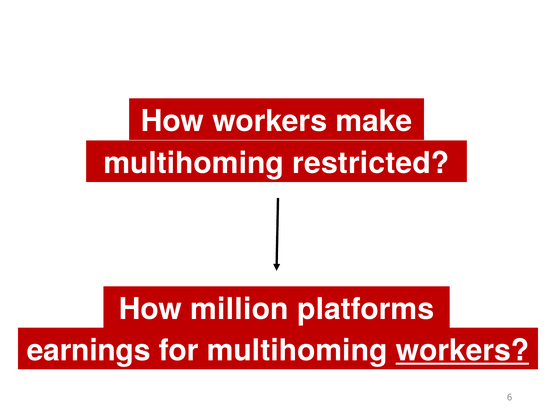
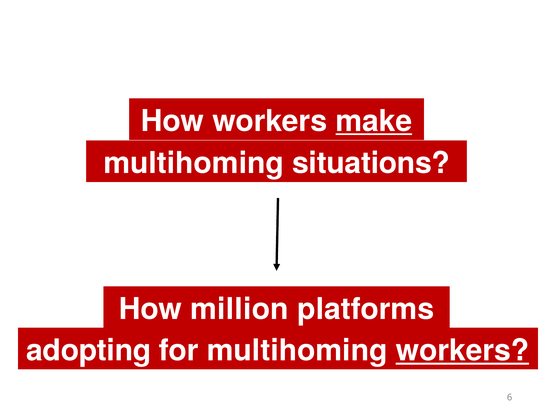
make underline: none -> present (374, 121)
restricted: restricted -> situations (371, 163)
earnings: earnings -> adopting (89, 351)
